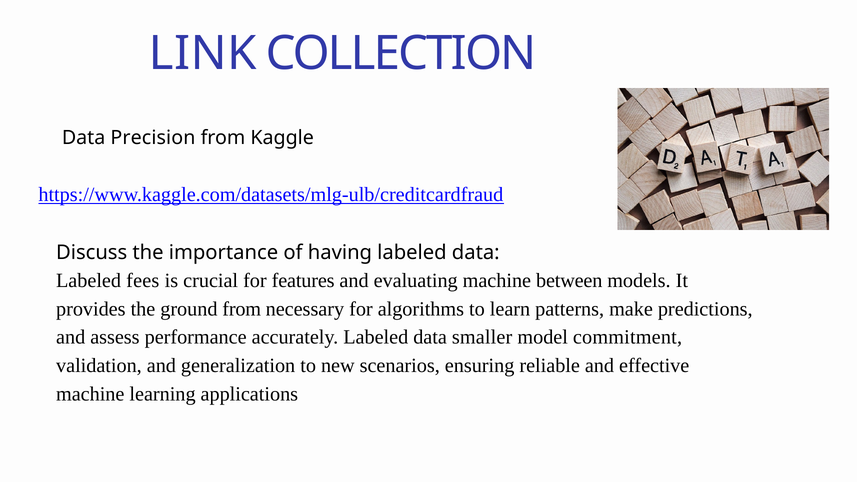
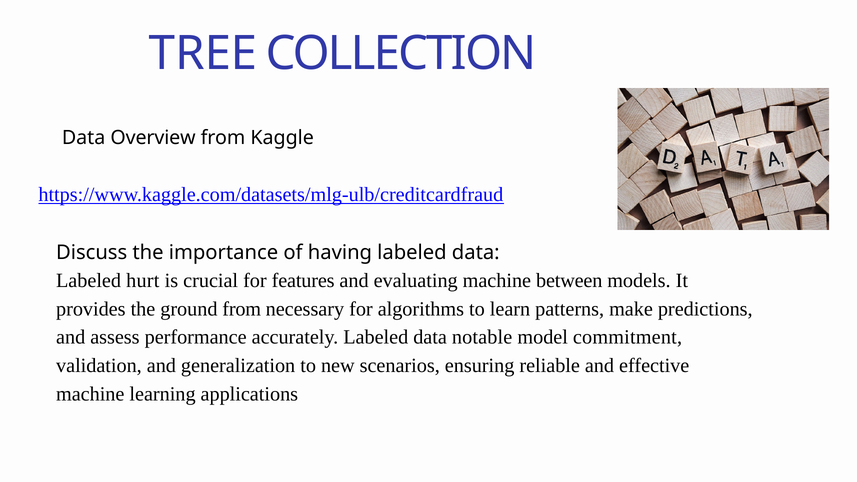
LINK: LINK -> TREE (203, 53)
Precision: Precision -> Overview (153, 138)
fees: fees -> hurt (143, 281)
smaller: smaller -> notable (482, 337)
